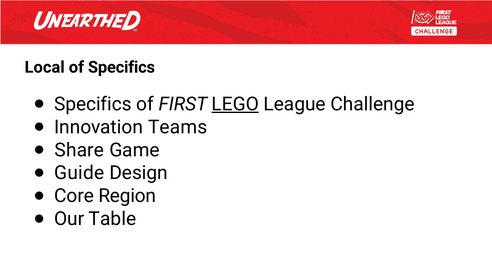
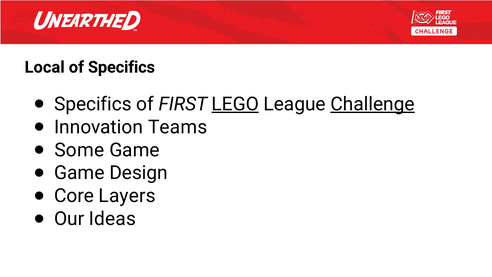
Challenge underline: none -> present (373, 104)
Share: Share -> Some (79, 150)
Guide: Guide -> Game (79, 173)
Region: Region -> Layers (127, 196)
Table: Table -> Ideas (112, 219)
